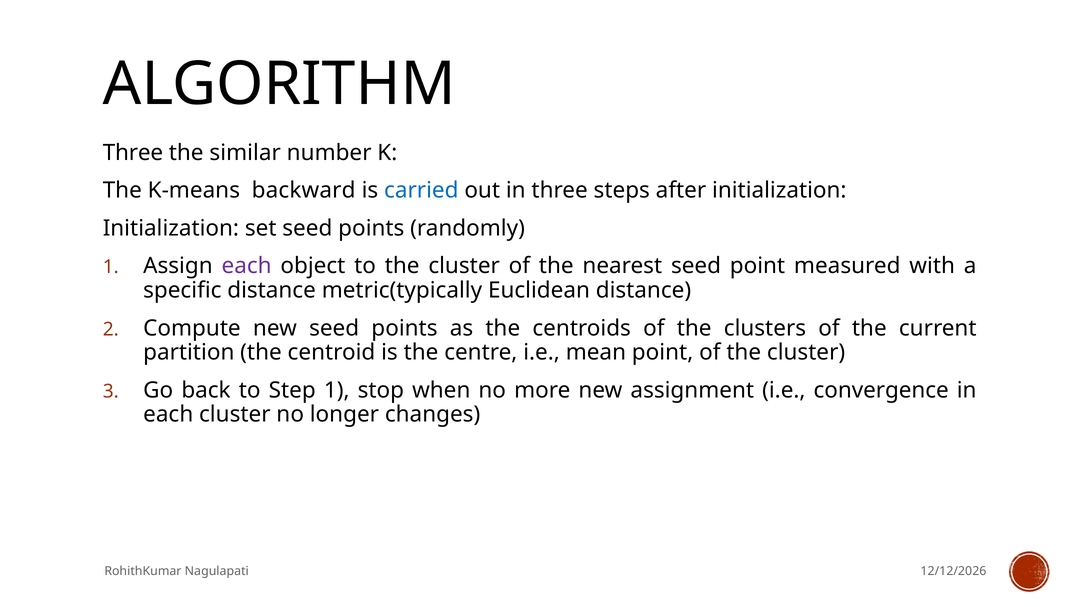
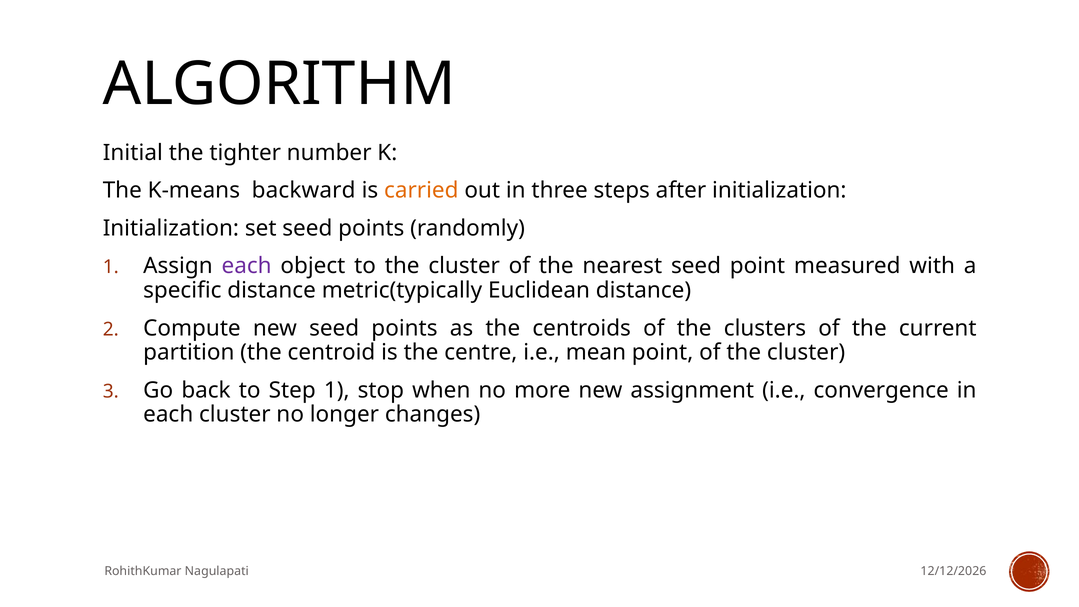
Three: Three -> Initial (133, 153)
similar: similar -> tighter (245, 153)
carried colour: blue -> orange (421, 190)
